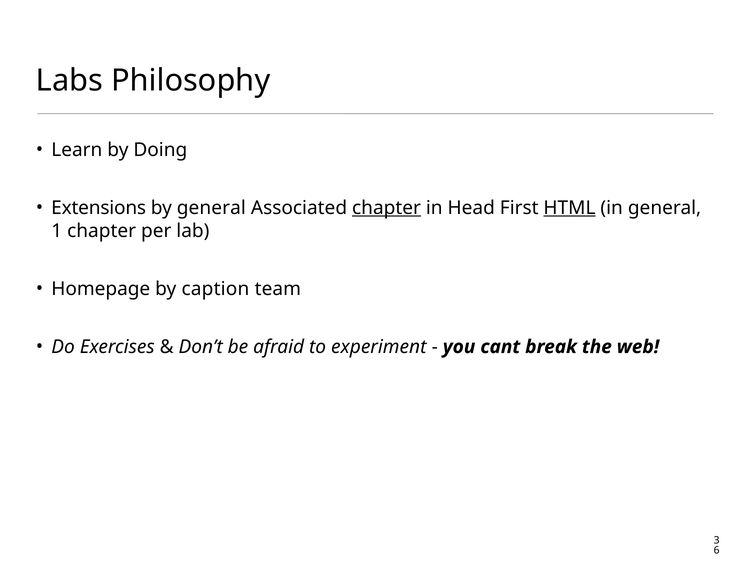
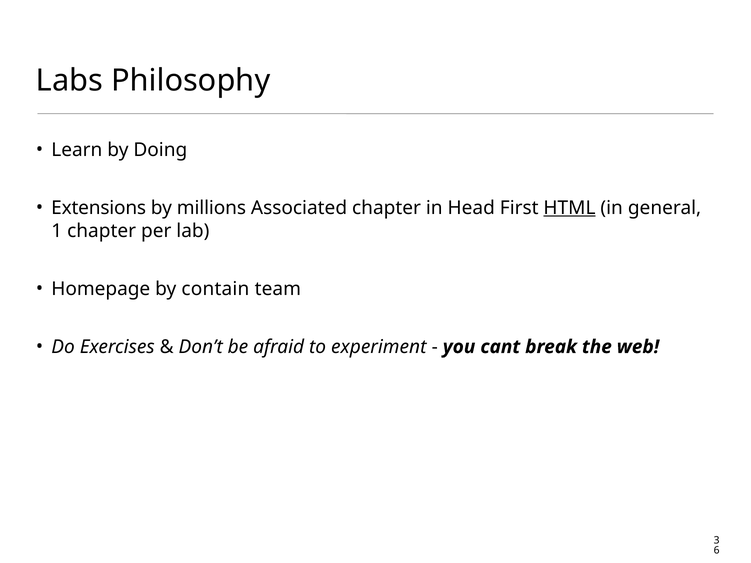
by general: general -> millions (211, 208)
chapter underline: present -> none (387, 208)
caption: caption -> contain (215, 289)
